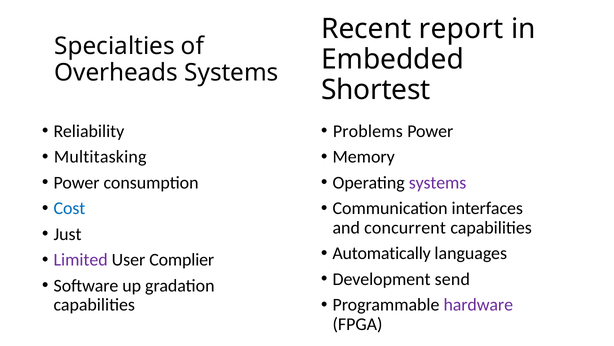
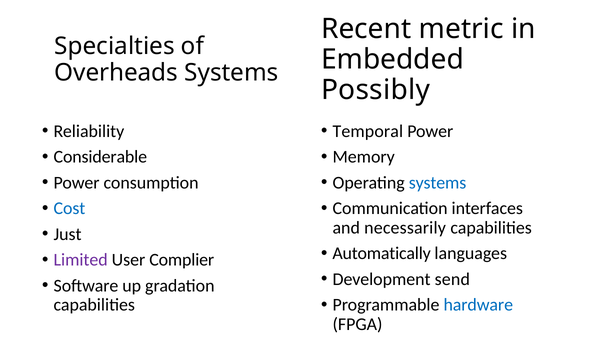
report: report -> metric (461, 29)
Shortest: Shortest -> Possibly (375, 90)
Problems: Problems -> Temporal (368, 131)
Multitasking: Multitasking -> Considerable (100, 157)
systems colour: purple -> blue (438, 182)
concurrent: concurrent -> necessarily (405, 227)
hardware colour: purple -> blue (478, 304)
